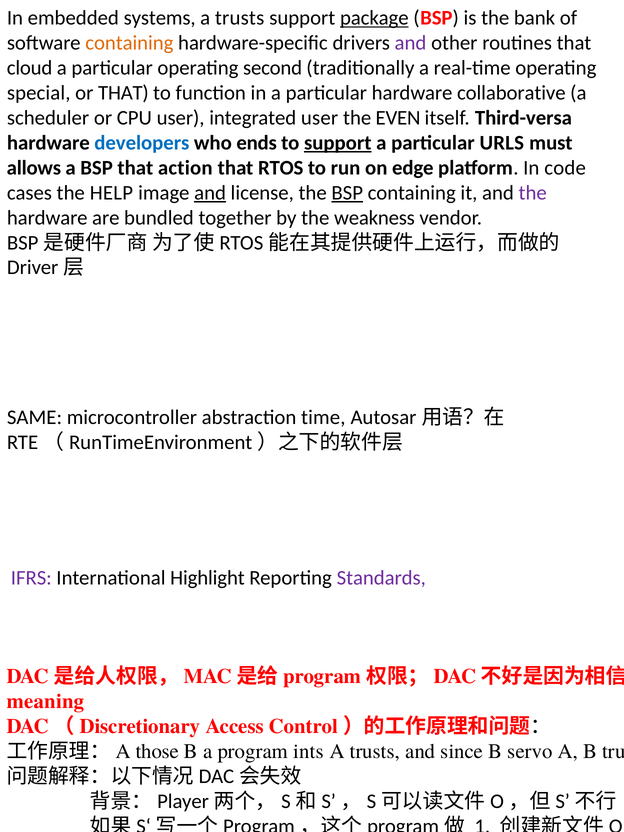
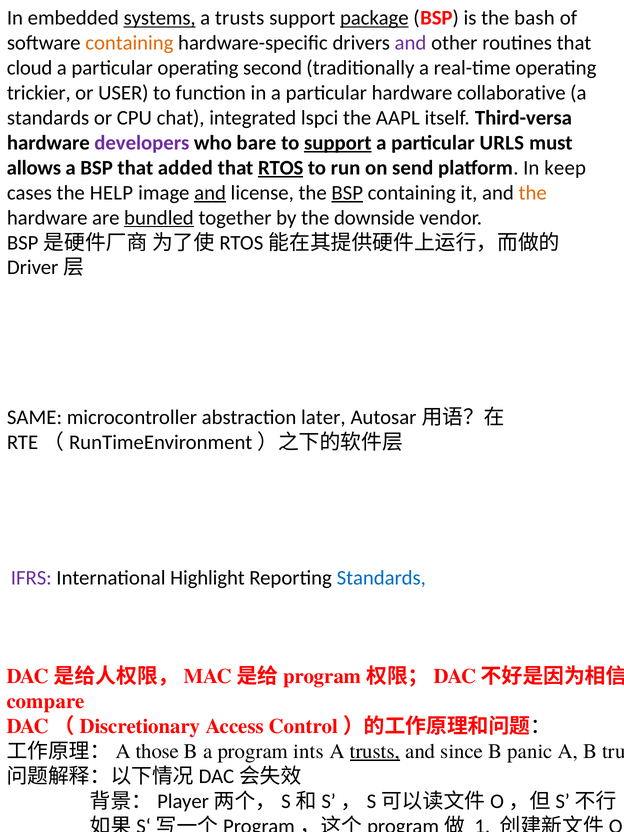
systems underline: none -> present (160, 18)
bank: bank -> bash (534, 18)
special: special -> trickier (39, 93)
or THAT: THAT -> USER (123, 93)
scheduler: scheduler -> standards (48, 118)
CPU user: user -> chat (181, 118)
integrated user: user -> lspci (320, 118)
EVEN: EVEN -> AAPL (398, 118)
developers colour: blue -> purple (142, 143)
ends: ends -> bare (256, 143)
action: action -> added (185, 168)
RTOS underline: none -> present (281, 168)
edge: edge -> send (413, 168)
code: code -> keep (565, 168)
the colour: purple -> orange (533, 193)
bundled underline: none -> present (159, 218)
weakness: weakness -> downside (374, 218)
time: time -> later (323, 417)
Standards colour: purple -> blue (381, 578)
meaning: meaning -> compare (46, 701)
trusts underline: none -> present (375, 751)
servo: servo -> panic (530, 751)
